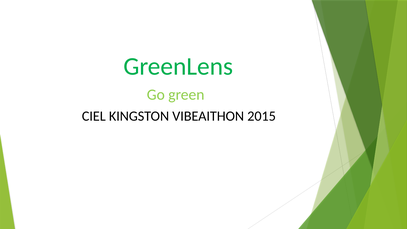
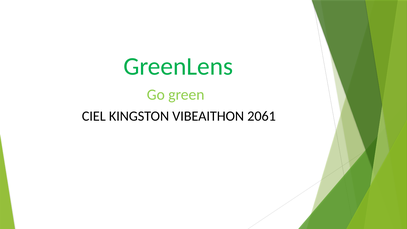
2015: 2015 -> 2061 (262, 116)
